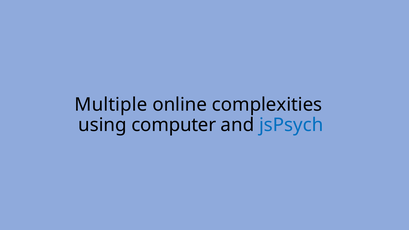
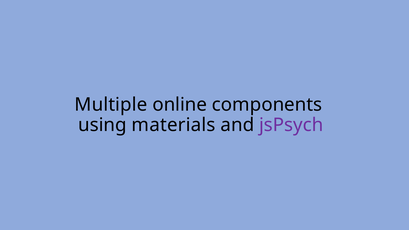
complexities: complexities -> components (267, 105)
computer: computer -> materials (174, 125)
jsPsych colour: blue -> purple (291, 125)
